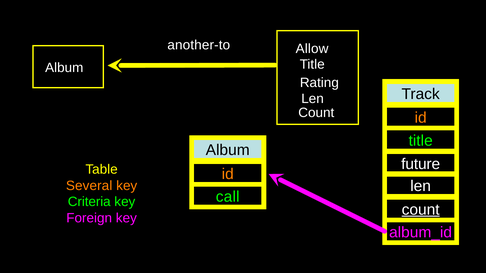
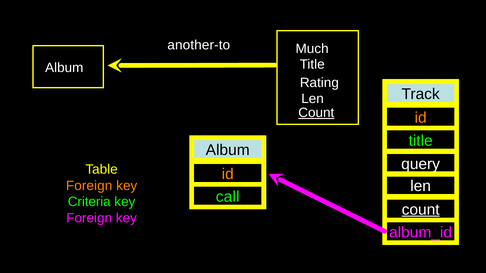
Allow: Allow -> Much (312, 49)
Count underline: none -> present (316, 113)
future: future -> query (421, 164)
Several: Several -> Foreign (89, 186)
